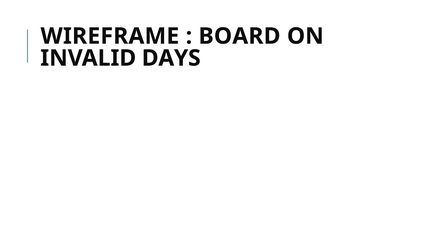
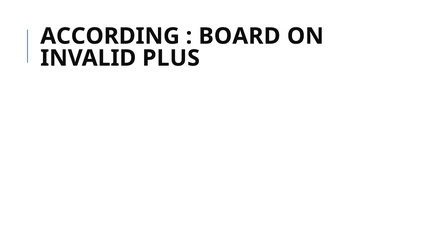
WIREFRAME: WIREFRAME -> ACCORDING (110, 36)
DAYS: DAYS -> PLUS (171, 58)
